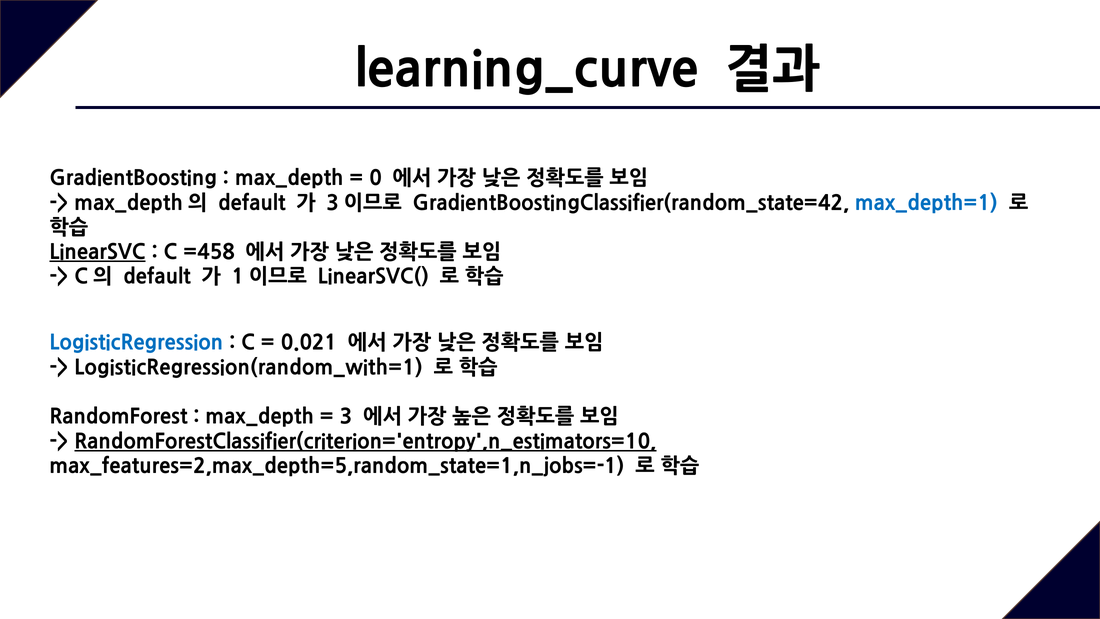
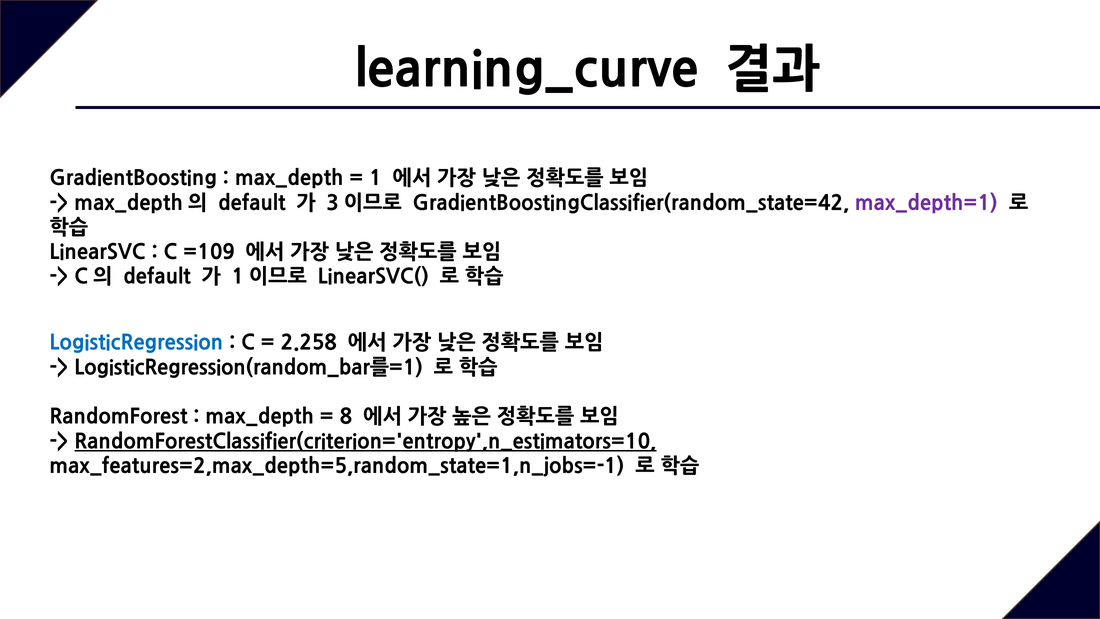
0: 0 -> 1 (375, 178)
max_depth=1 colour: blue -> purple (926, 203)
LinearSVC underline: present -> none (98, 252)
=458: =458 -> =109 (209, 252)
0.021: 0.021 -> 2.258 (309, 343)
LogisticRegression(random_with=1: LogisticRegression(random_with=1 -> LogisticRegression(random_bar를=1 (249, 368)
3: 3 -> 8 (346, 417)
